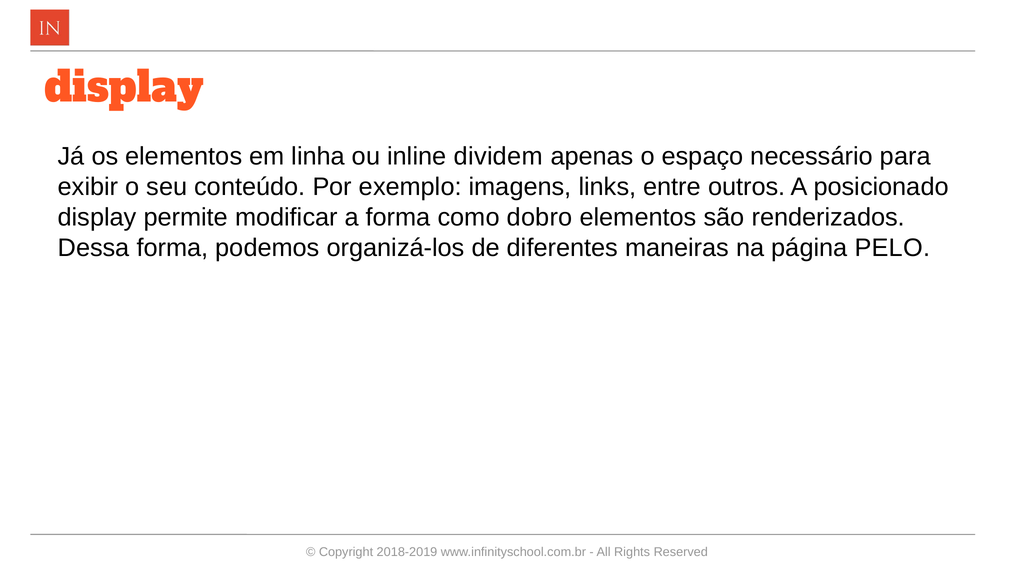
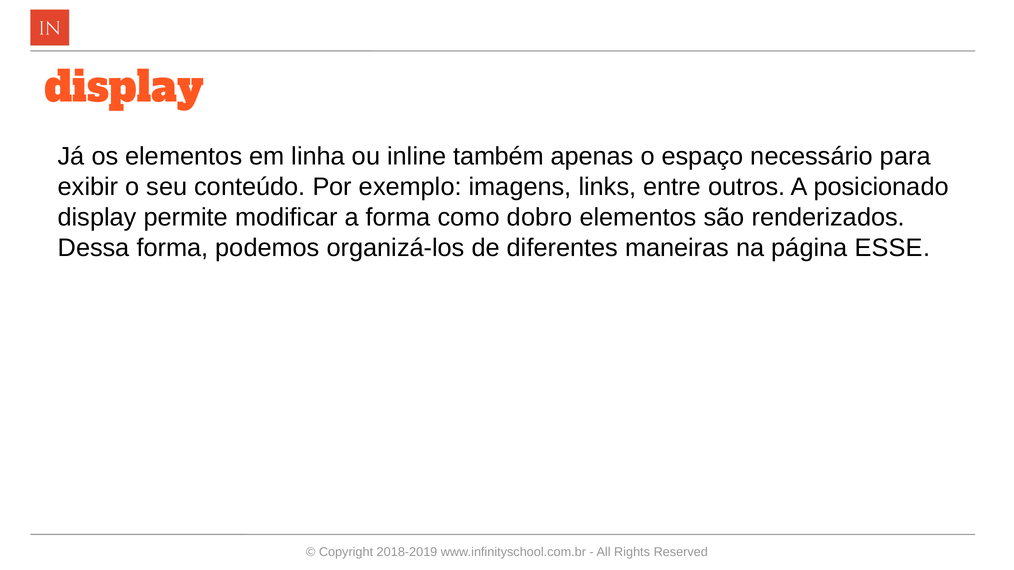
dividem: dividem -> também (499, 157)
PELO: PELO -> ESSE (892, 248)
